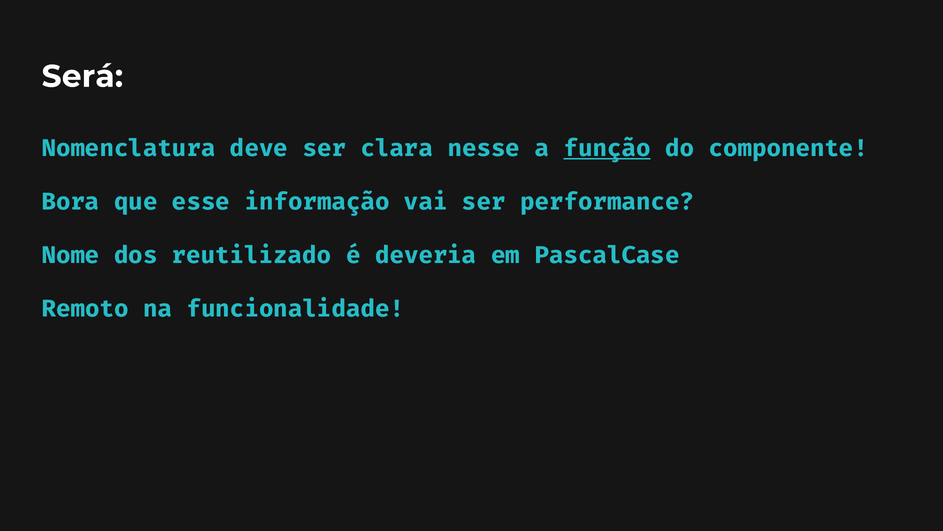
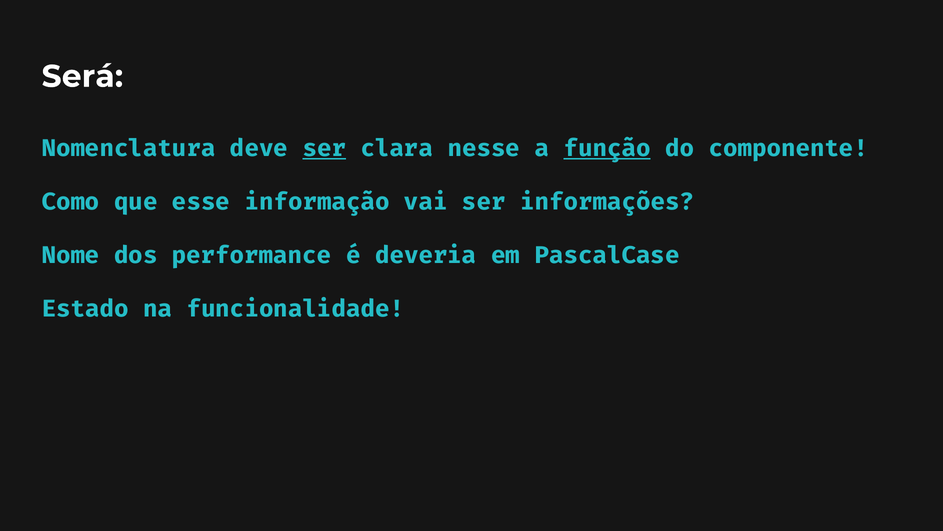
ser underline: none -> present (324, 148)
Bora: Bora -> Como (71, 202)
performance: performance -> informações (607, 202)
reutilizado: reutilizado -> performance (252, 255)
Remoto: Remoto -> Estado (85, 309)
